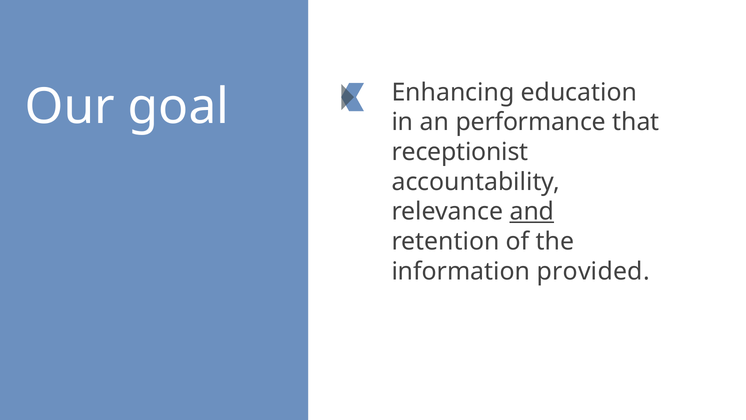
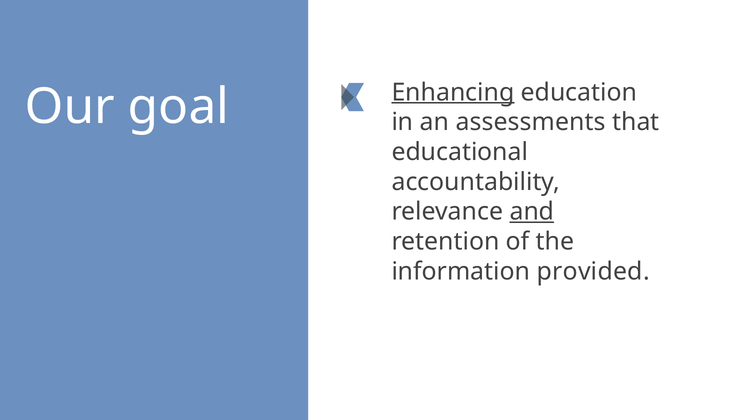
Enhancing underline: none -> present (453, 92)
performance: performance -> assessments (531, 122)
receptionist: receptionist -> educational (460, 152)
